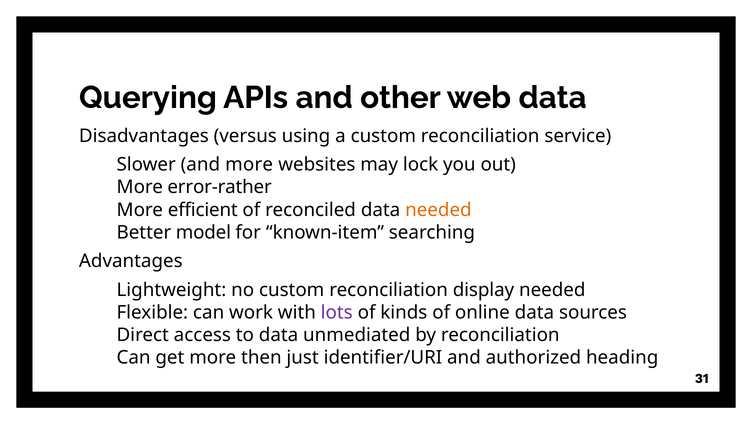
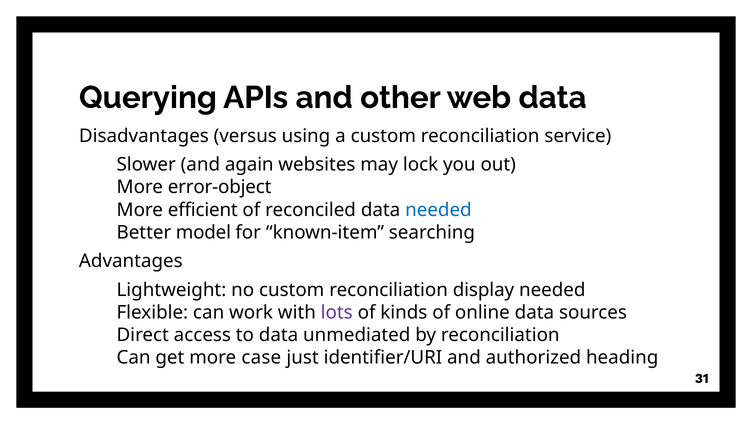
and more: more -> again (249, 165)
error-rather: error-rather -> error-object (220, 187)
needed colour: orange -> blue (438, 210)
then: then -> case (261, 358)
